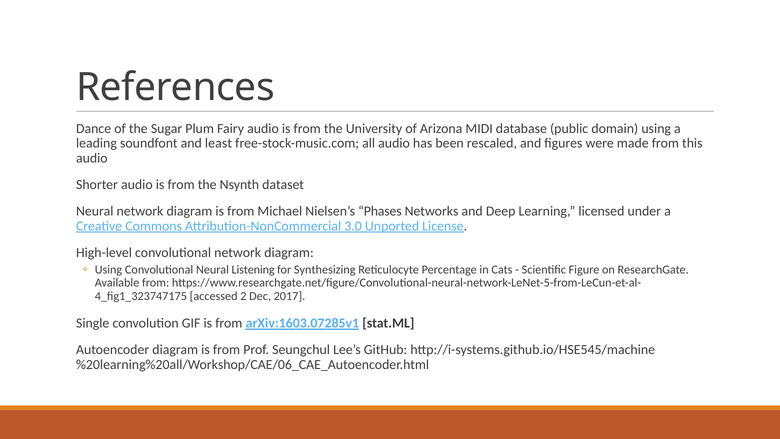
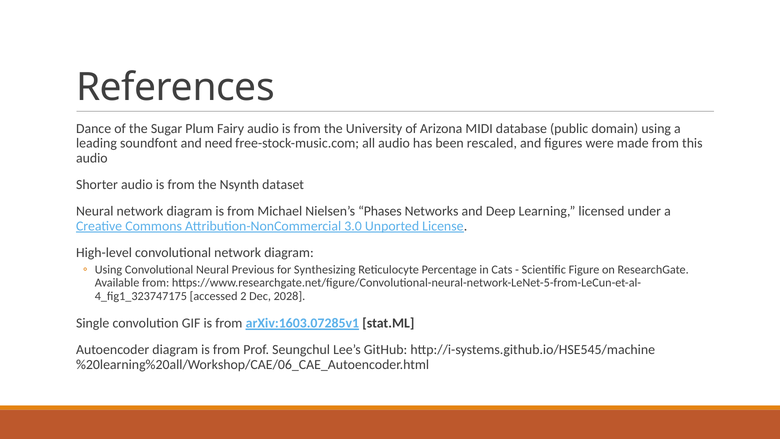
least: least -> need (219, 143)
Listening: Listening -> Previous (253, 270)
2017: 2017 -> 2028 (289, 296)
